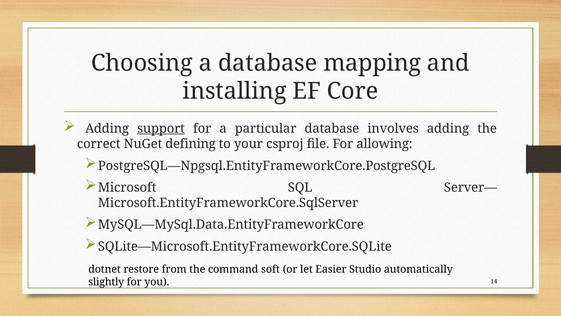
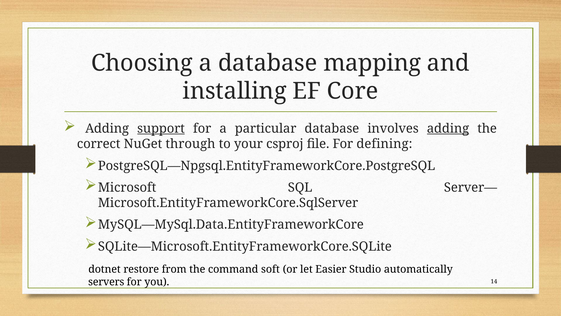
adding underline: none -> present (448, 128)
defining: defining -> through (190, 144)
allowing: allowing -> defining (384, 144)
slightly: slightly -> servers (106, 282)
